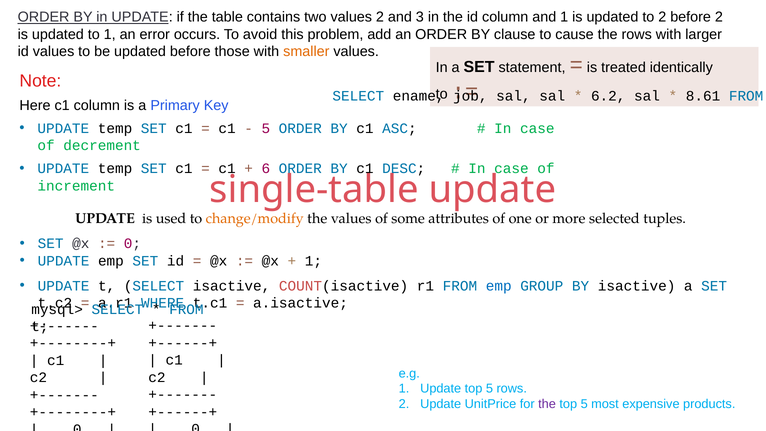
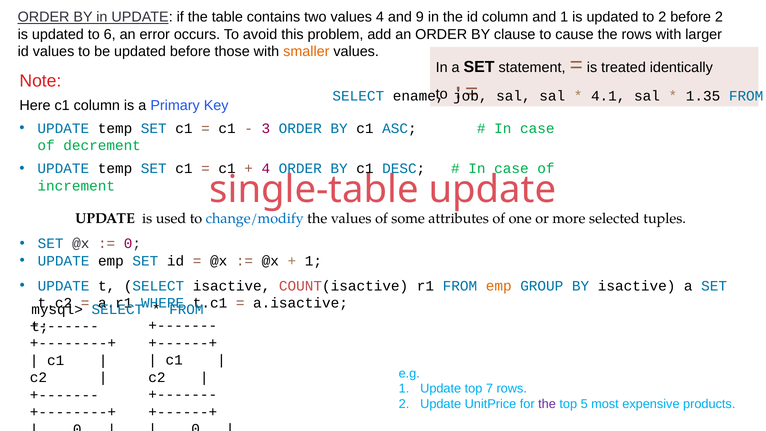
values 2: 2 -> 4 (380, 17)
3: 3 -> 9 (420, 17)
to 1: 1 -> 6 (110, 34)
6.2: 6.2 -> 4.1 (608, 96)
8.61: 8.61 -> 1.35 (703, 96)
5: 5 -> 3 (266, 128)
6: 6 -> 4 (266, 169)
change/modify colour: orange -> blue (255, 218)
emp colour: blue -> orange (499, 286)
Update top 5: 5 -> 7 (489, 389)
